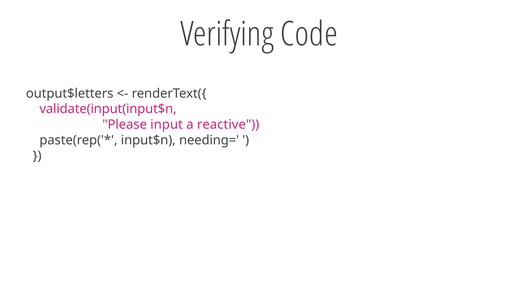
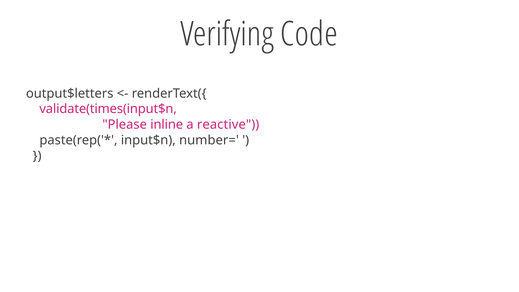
validate(input(input$n: validate(input(input$n -> validate(times(input$n (108, 109)
input: input -> inline (167, 125)
needing=: needing= -> number= (209, 140)
